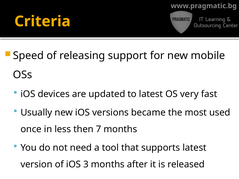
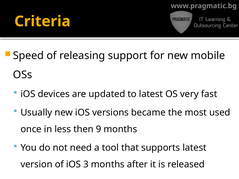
7: 7 -> 9 (99, 129)
